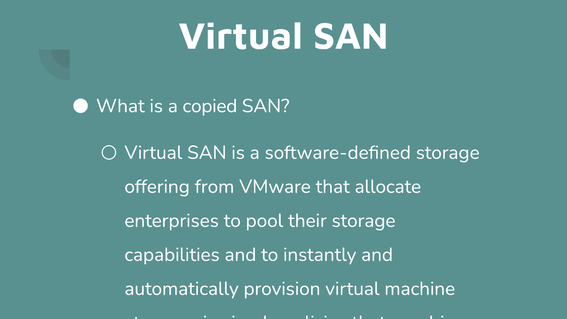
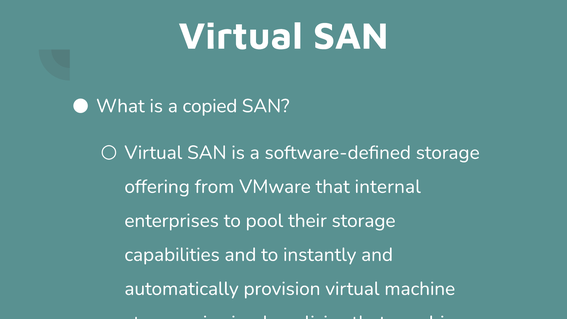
allocate: allocate -> internal (388, 187)
